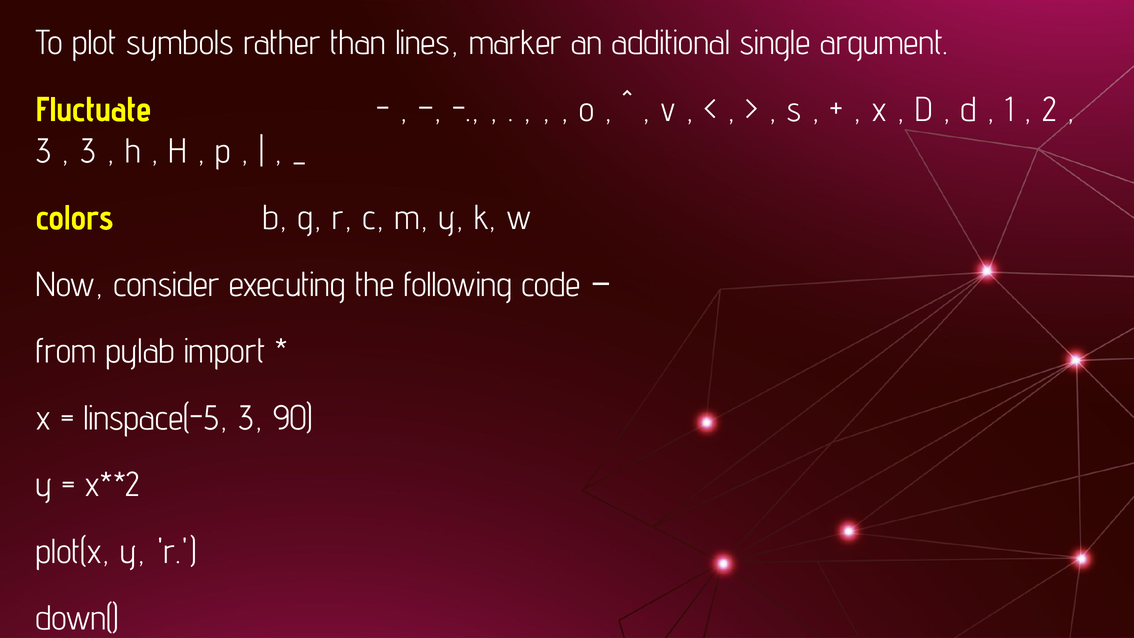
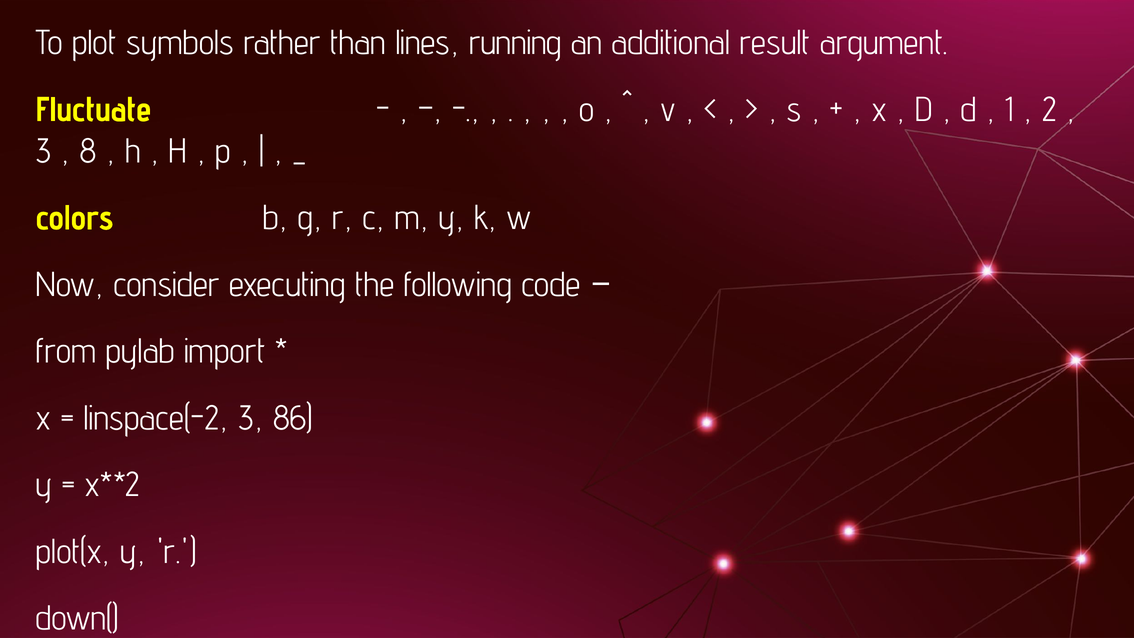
marker: marker -> running (515, 43)
single: single -> result (775, 43)
3: 3 -> 8 (88, 151)
linspace(-5: linspace(-5 -> linspace(-2 (156, 418)
90: 90 -> 86 (293, 418)
